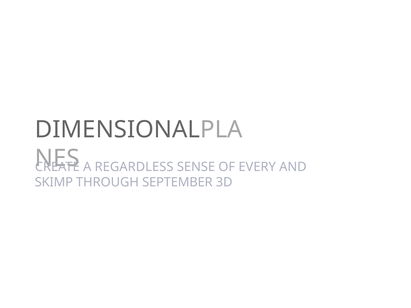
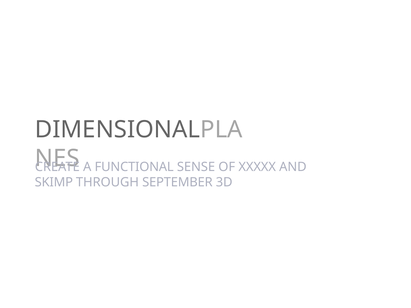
REGARDLESS: REGARDLESS -> FUNCTIONAL (134, 167)
EVERY: EVERY -> XXXXX (257, 167)
